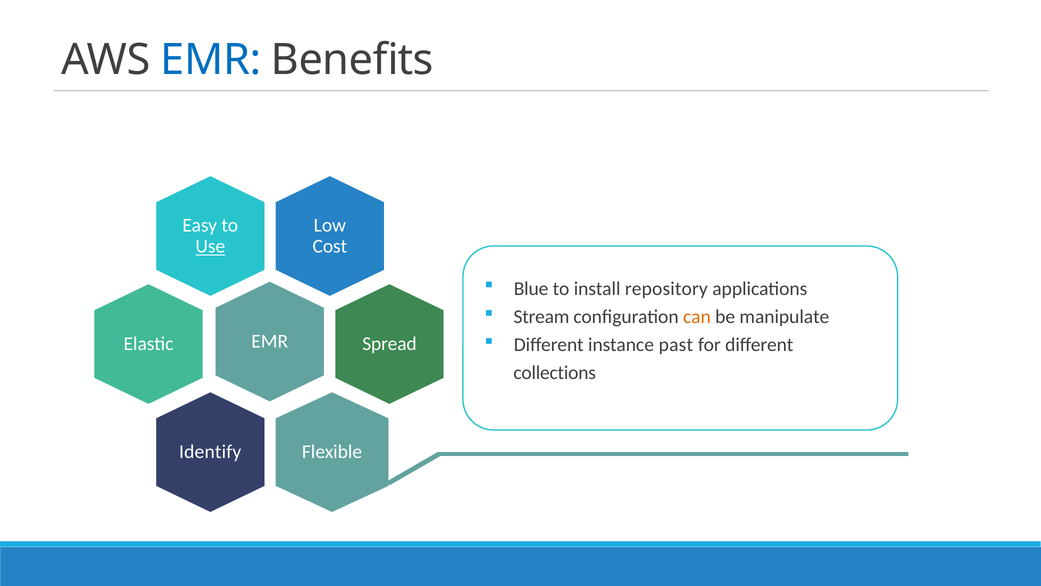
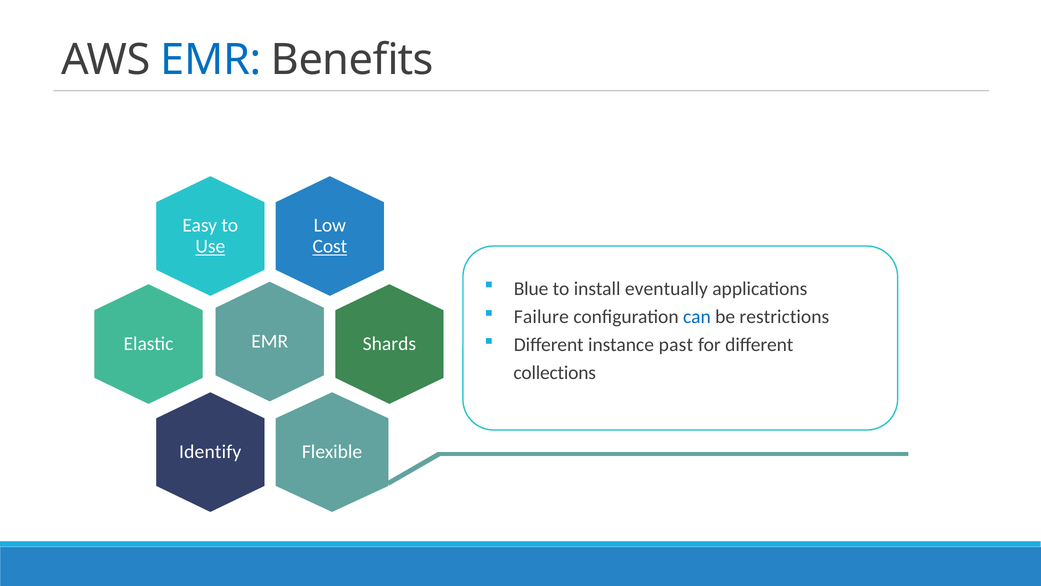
Cost underline: none -> present (330, 246)
repository: repository -> eventually (666, 288)
Stream: Stream -> Failure (541, 317)
can colour: orange -> blue (697, 317)
manipulate: manipulate -> restrictions (784, 317)
Spread: Spread -> Shards (389, 344)
